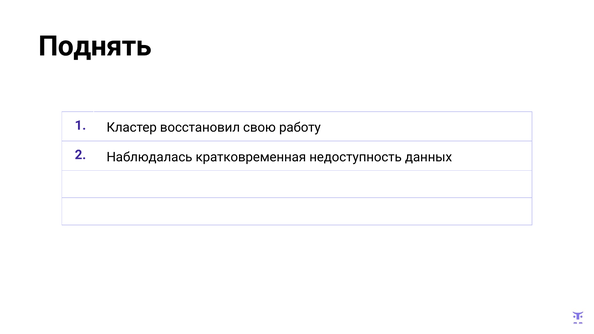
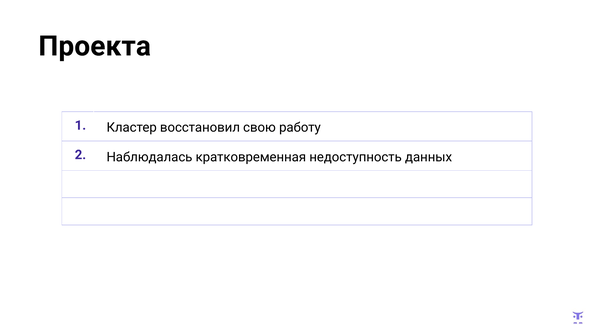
Поднять: Поднять -> Проекта (95, 46)
